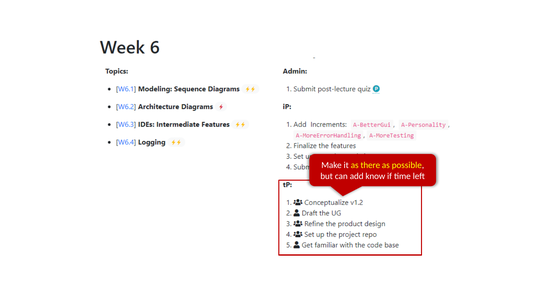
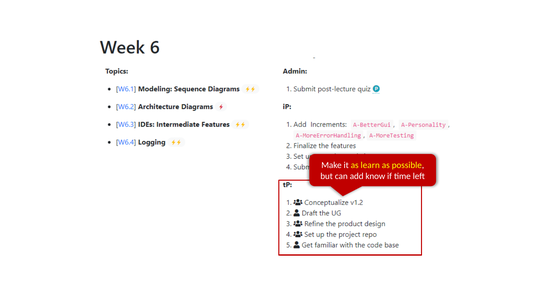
there: there -> learn (370, 165)
